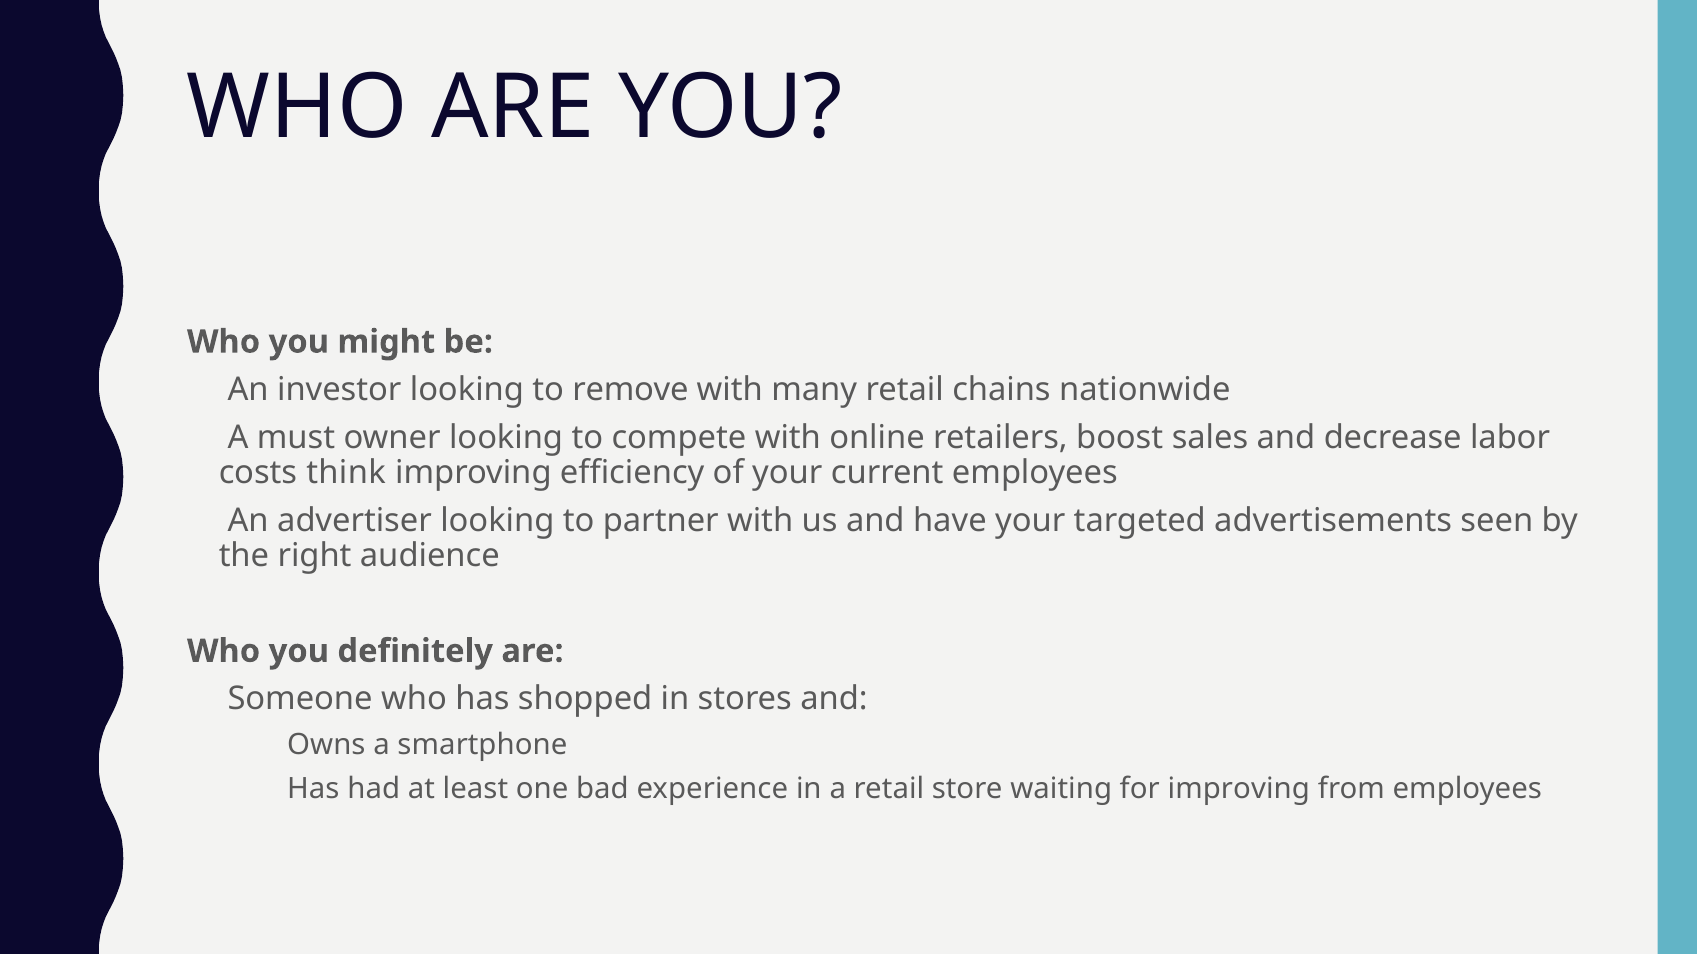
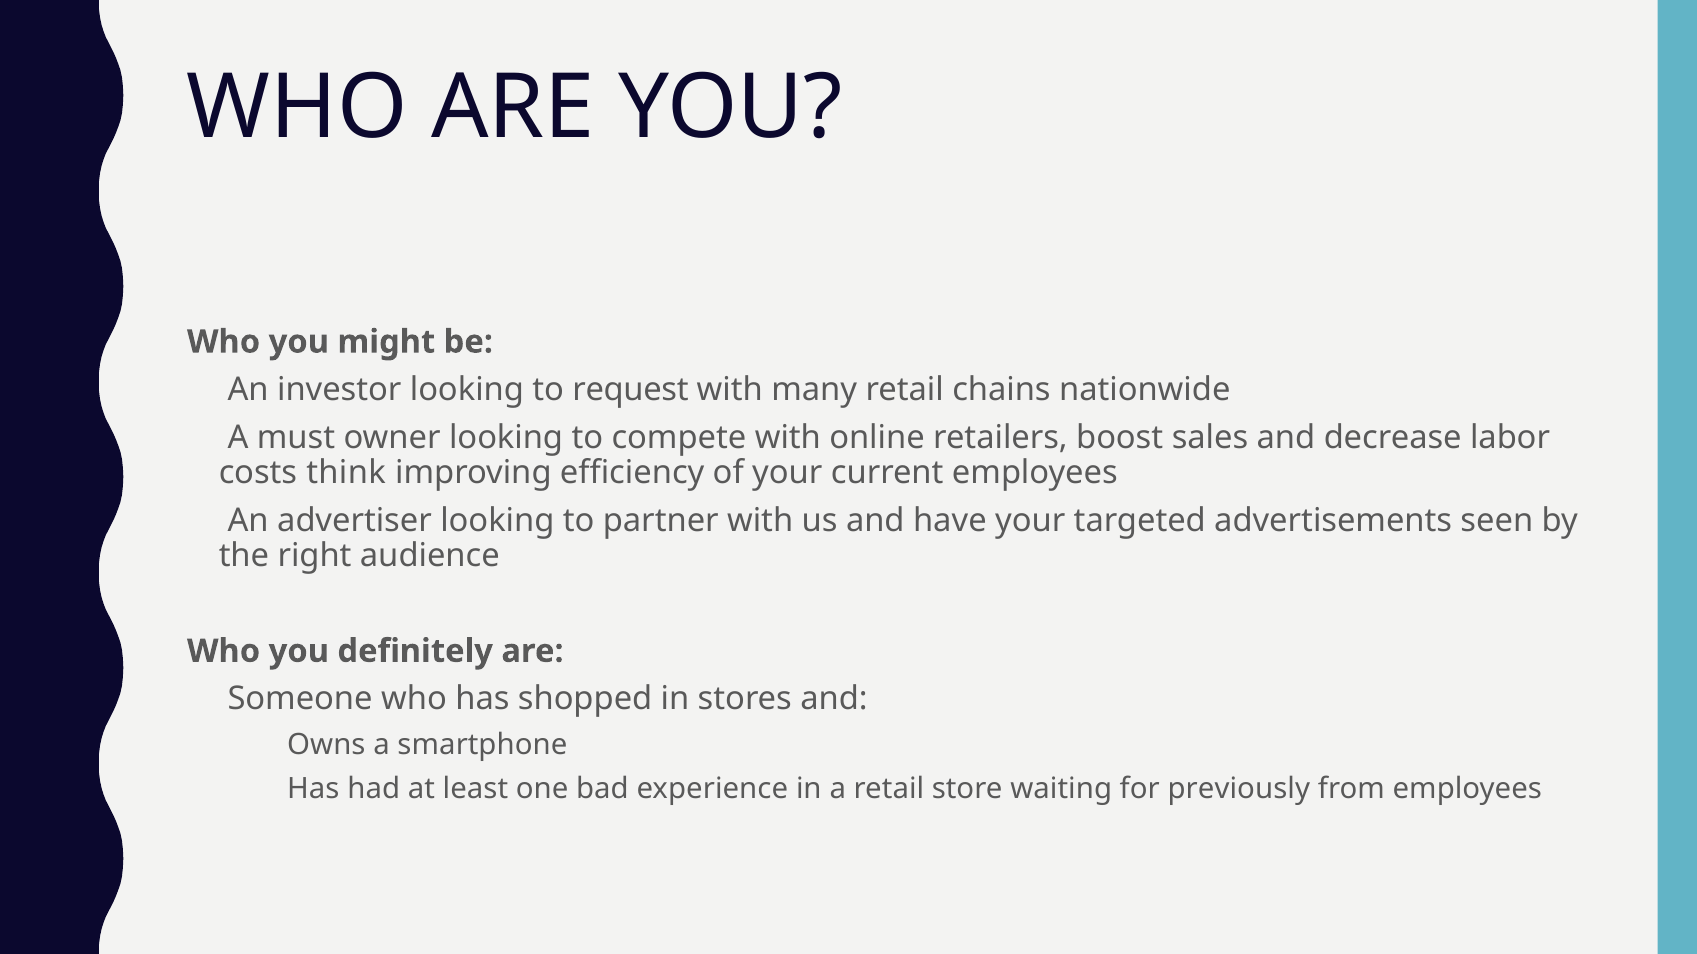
remove: remove -> request (631, 390)
for improving: improving -> previously (1239, 789)
